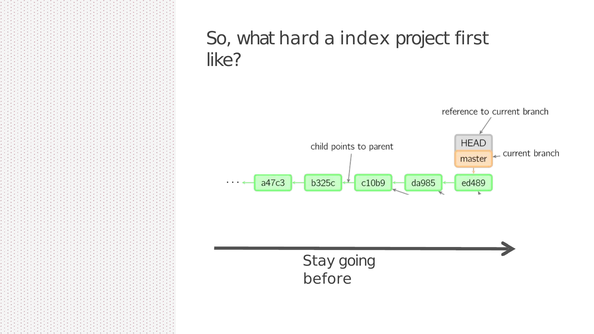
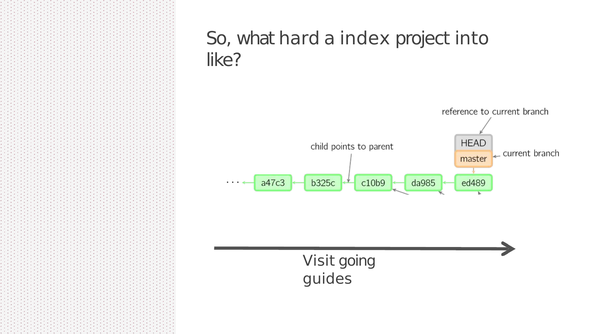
first: first -> into (472, 38)
Stay: Stay -> Visit (319, 261)
before: before -> guides (327, 279)
